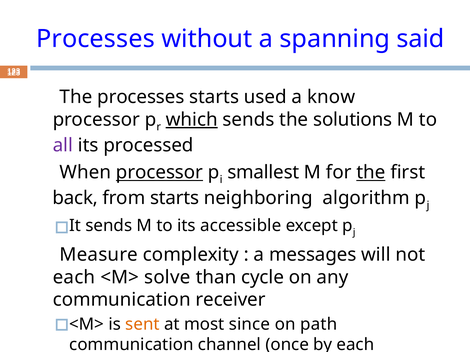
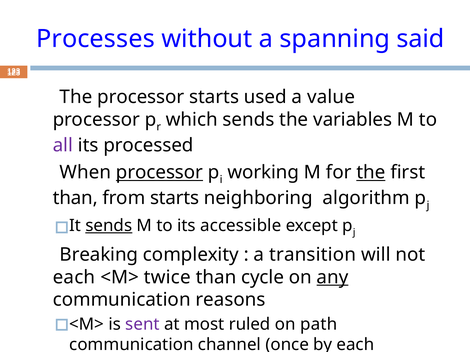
The processes: processes -> processor (141, 97)
know: know -> value (331, 97)
which underline: present -> none (192, 120)
solutions: solutions -> variables (353, 120)
smallest: smallest -> working (263, 173)
back: back -> than (75, 198)
sends underline: none -> present (109, 226)
Measure: Measure -> Breaking (99, 255)
messages: messages -> transition (313, 255)
solve: solve -> twice (167, 278)
any underline: none -> present (333, 278)
receiver: receiver -> reasons (230, 300)
sent colour: orange -> purple (142, 325)
since: since -> ruled (250, 325)
